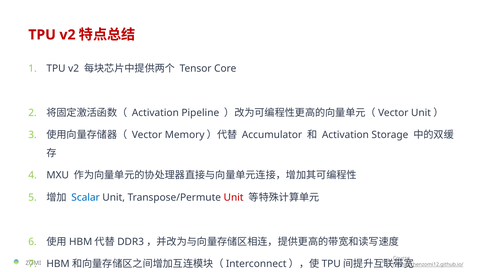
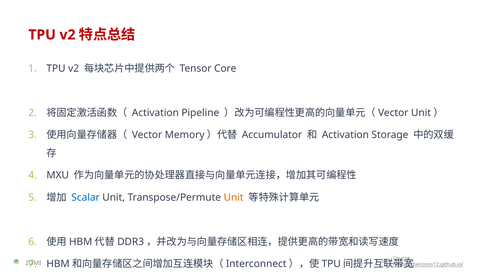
Unit colour: red -> orange (234, 198)
